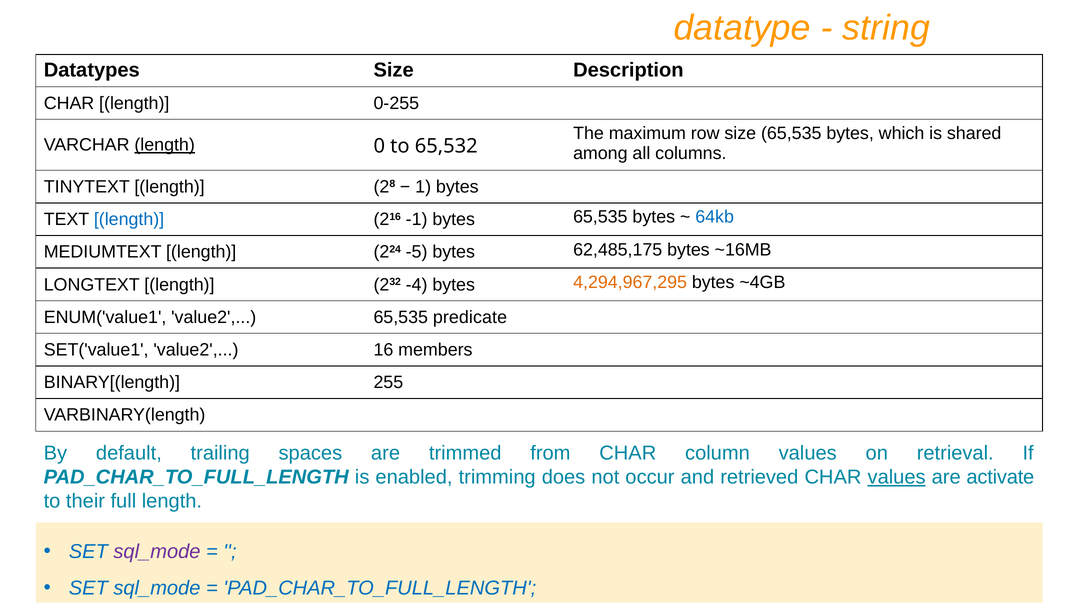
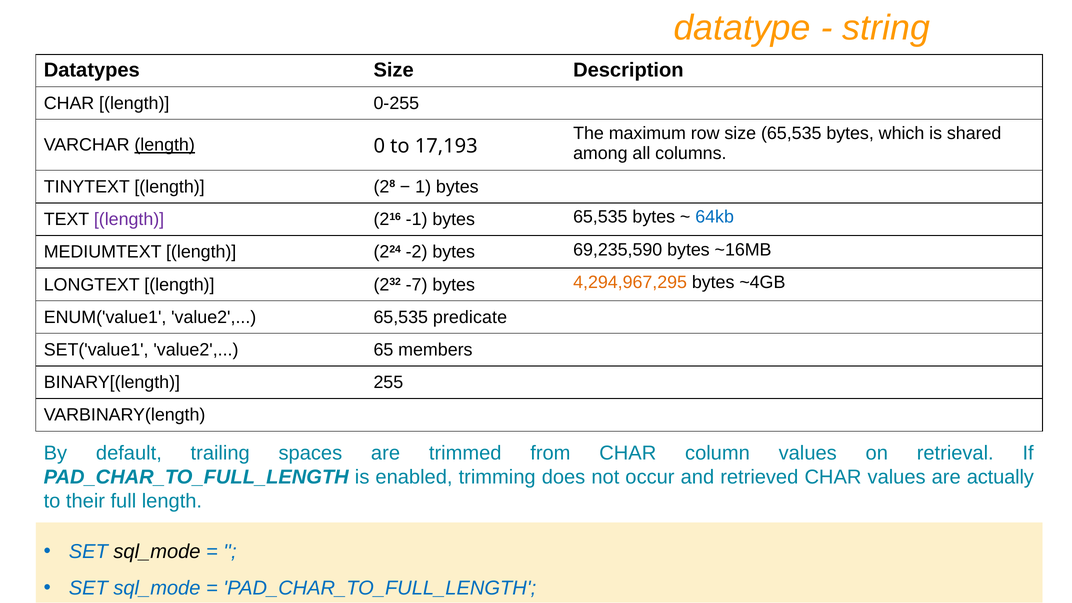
65,532: 65,532 -> 17,193 (446, 146)
length colour: blue -> purple (129, 219)
-5: -5 -> -2 (417, 252)
62,485,175: 62,485,175 -> 69,235,590 (618, 250)
-4: -4 -> -7 (417, 285)
16: 16 -> 65 (383, 350)
values underline: present -> none (897, 477)
activate: activate -> actually (1000, 477)
sql_mode colour: purple -> black (157, 552)
